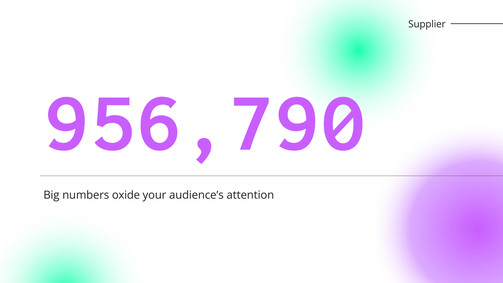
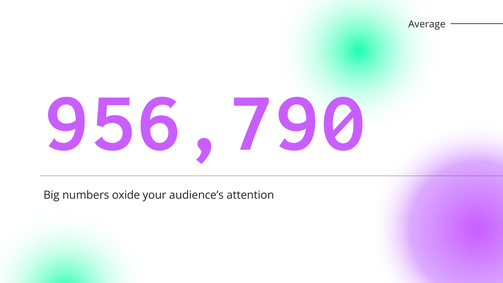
Supplier: Supplier -> Average (427, 24)
